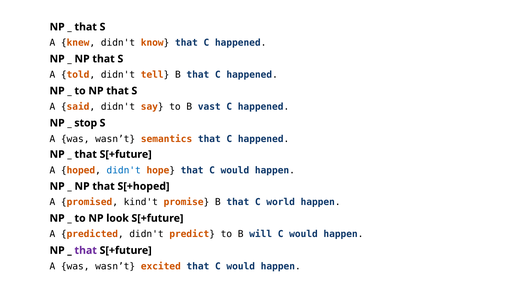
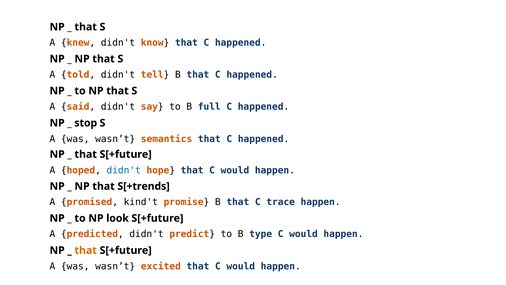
vast: vast -> full (209, 107)
S[+hoped: S[+hoped -> S[+trends (144, 186)
world: world -> trace (281, 202)
will: will -> type (261, 234)
that colour: purple -> orange (86, 250)
